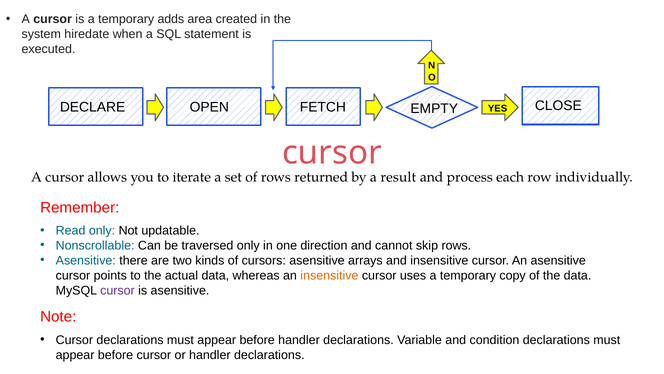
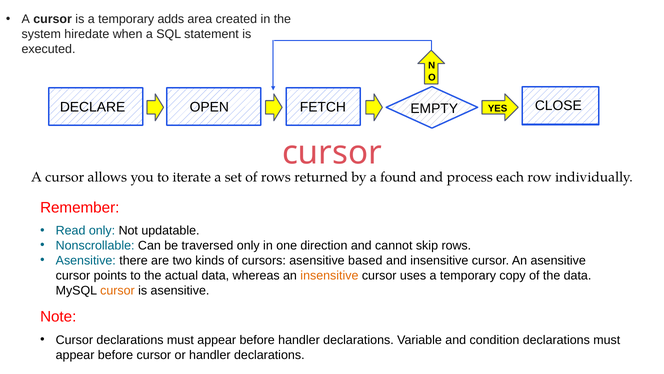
result: result -> found (398, 177)
arrays: arrays -> based (365, 260)
cursor colour: purple -> orange (117, 290)
